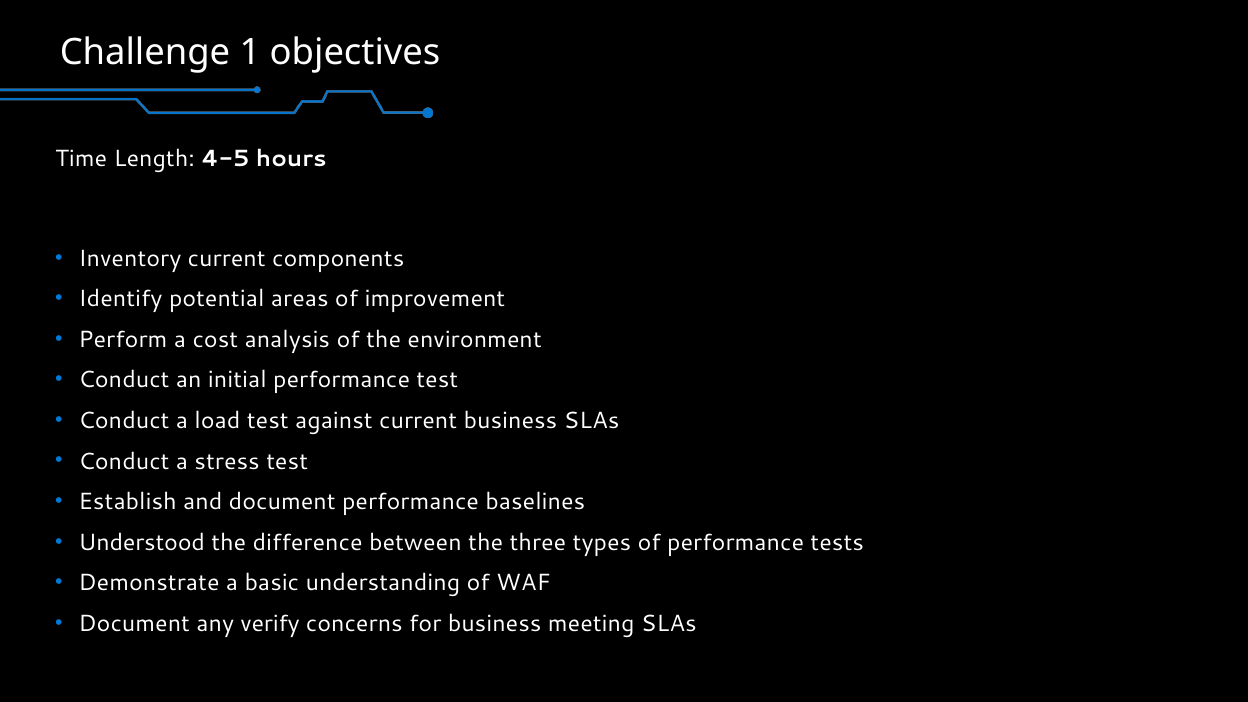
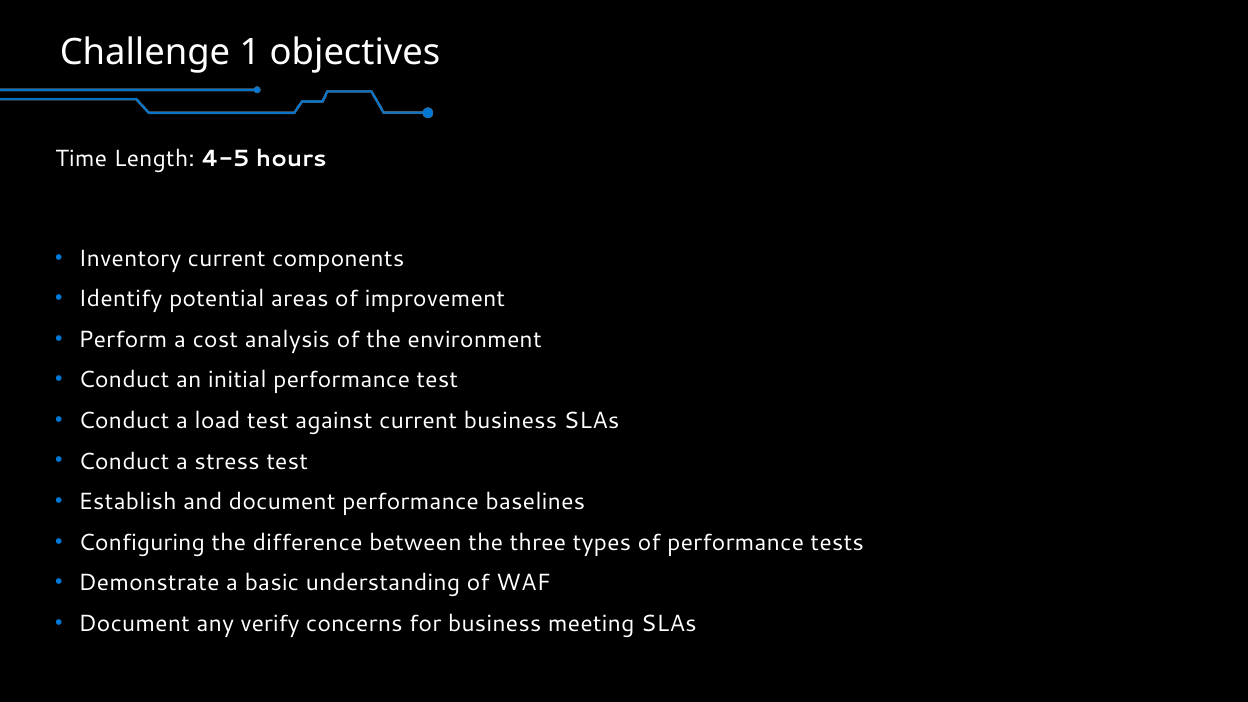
Understood: Understood -> Configuring (142, 542)
